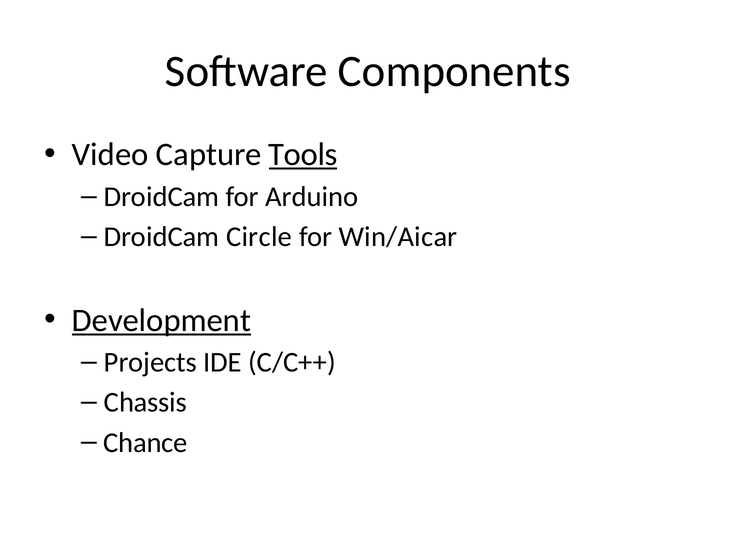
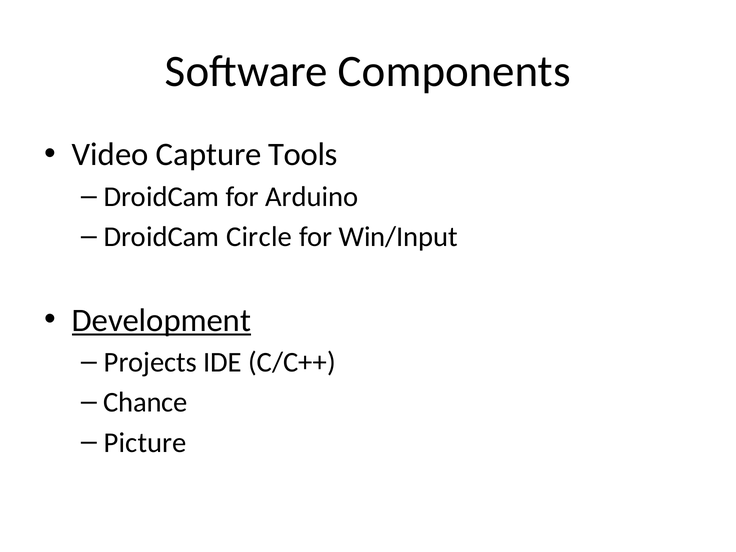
Tools underline: present -> none (303, 154)
Win/Aicar: Win/Aicar -> Win/Input (398, 237)
Chassis: Chassis -> Chance (145, 403)
Chance: Chance -> Picture (145, 443)
